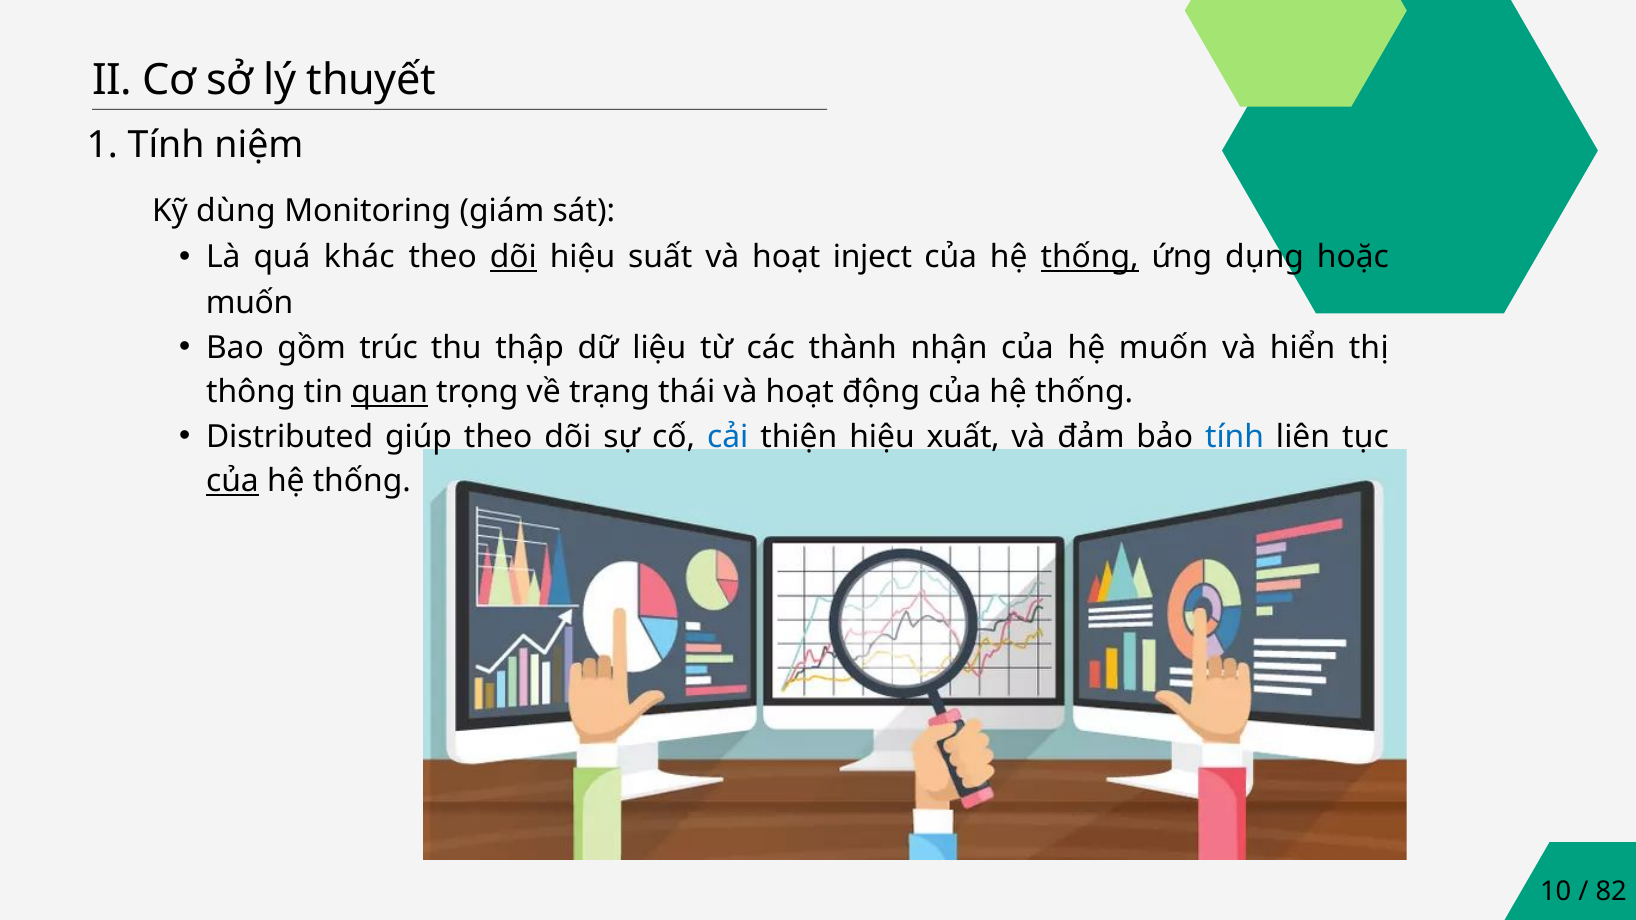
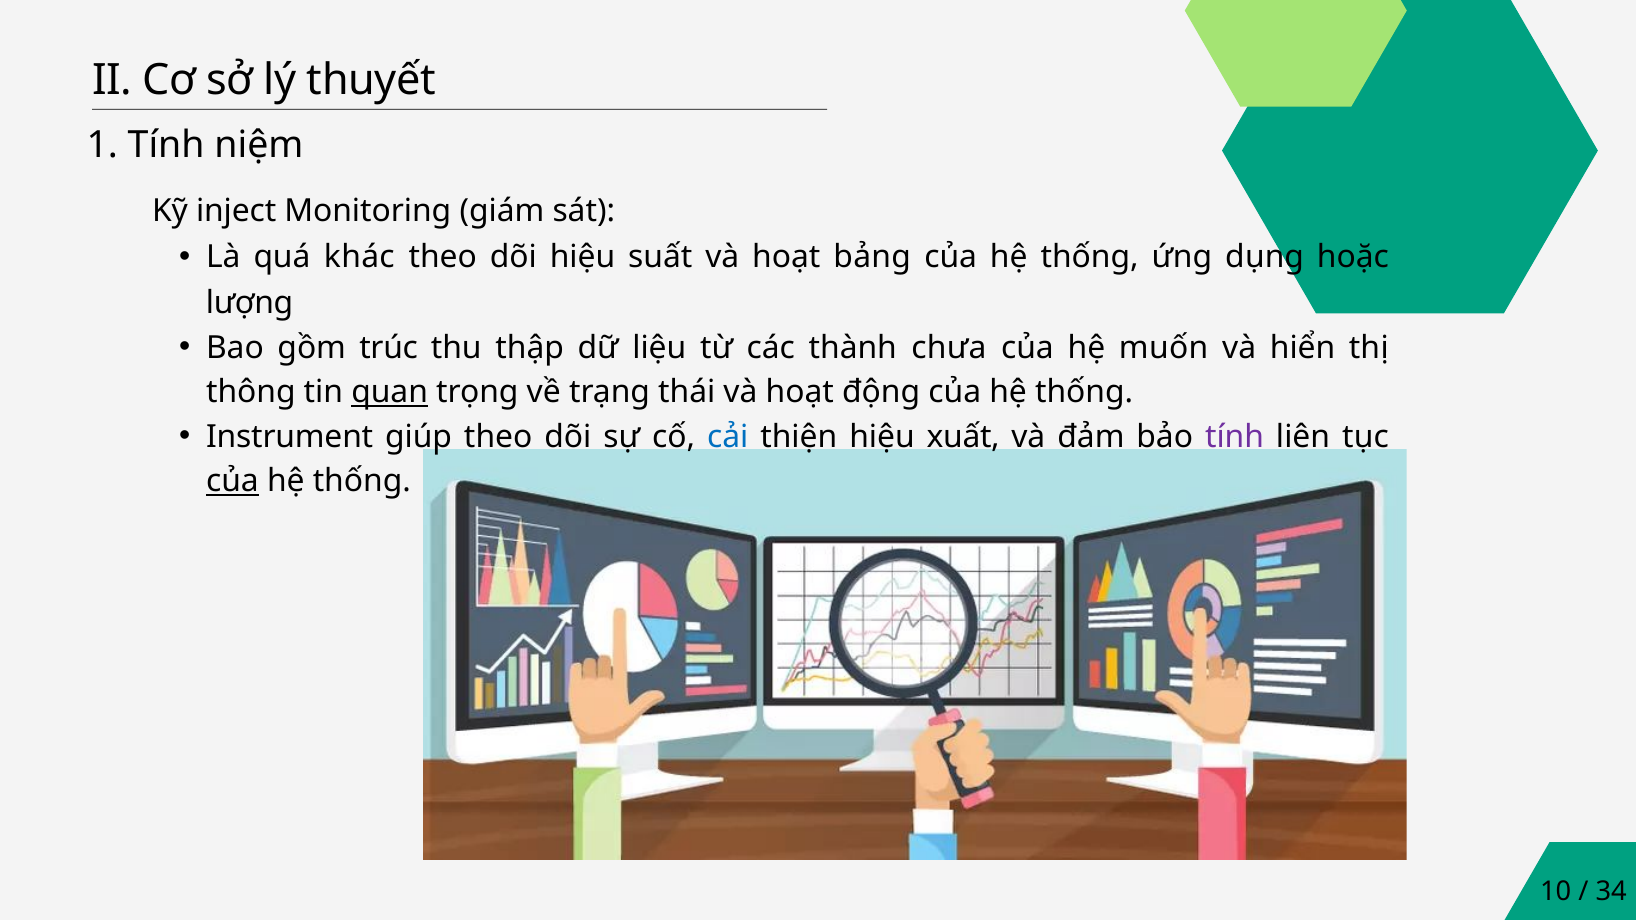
dùng: dùng -> inject (236, 211)
dõi underline: present -> none (513, 257)
inject: inject -> bảng (872, 257)
thống underline: present -> none (1090, 257)
muốn: muốn -> lượng (250, 303)
nhận: nhận -> chưa (949, 348)
Distributed: Distributed -> Instrument (290, 437)
tính colour: blue -> purple (1235, 437)
82: 82 -> 34 (1611, 891)
